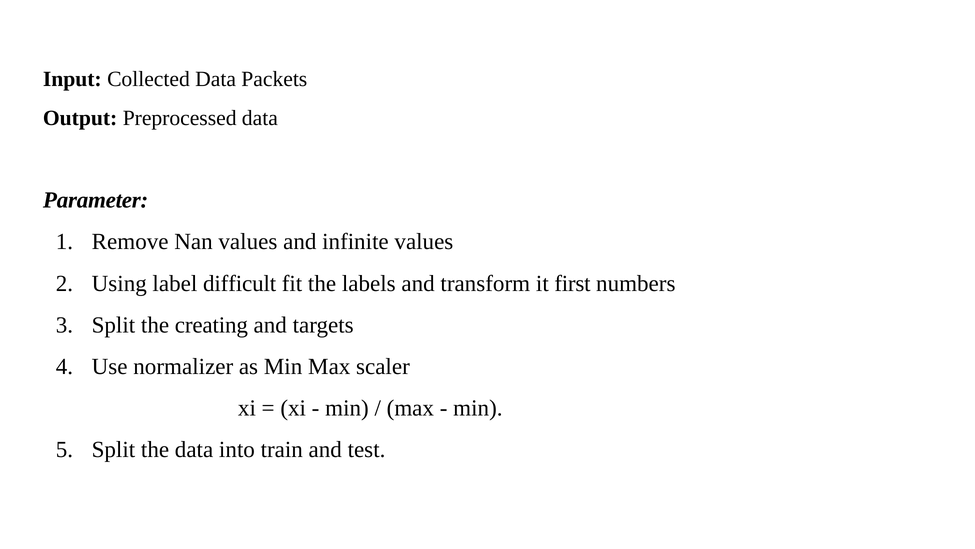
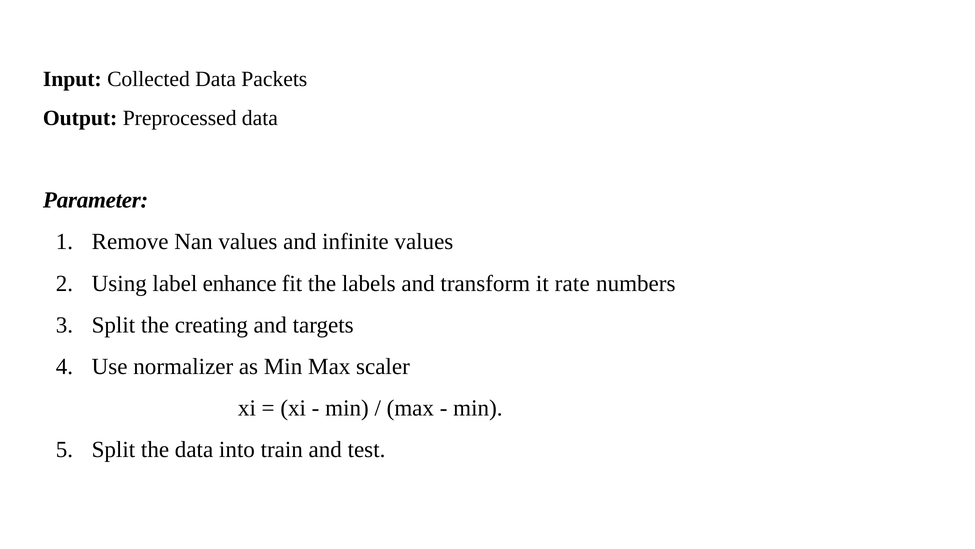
difficult: difficult -> enhance (240, 283)
first: first -> rate (572, 283)
